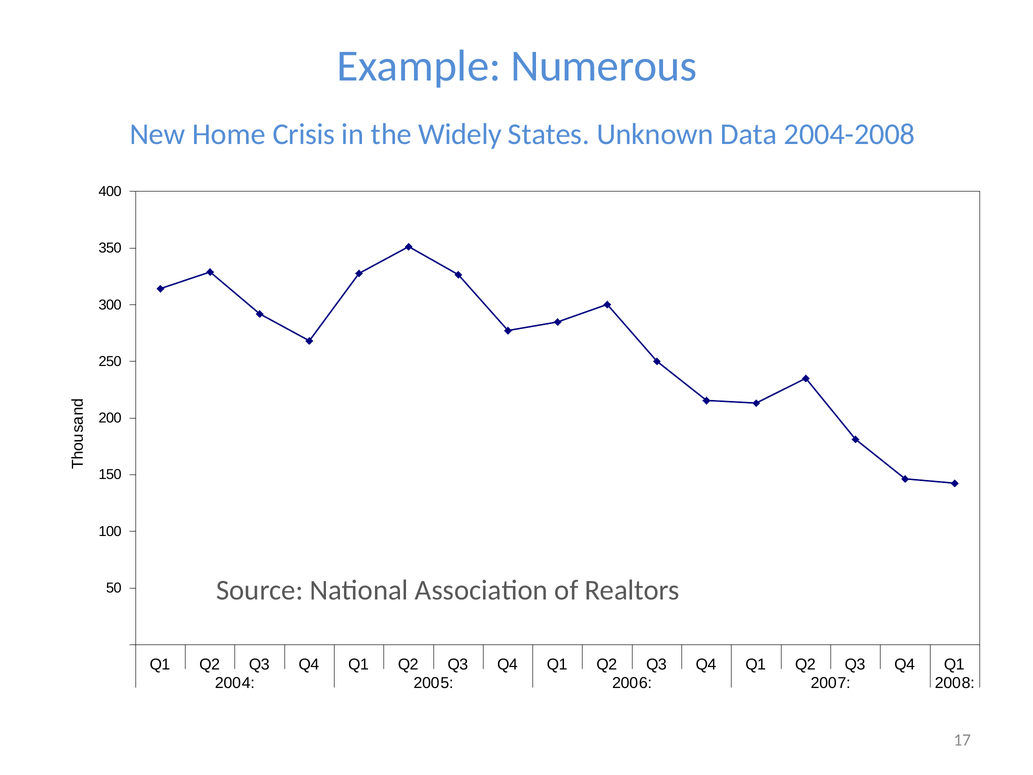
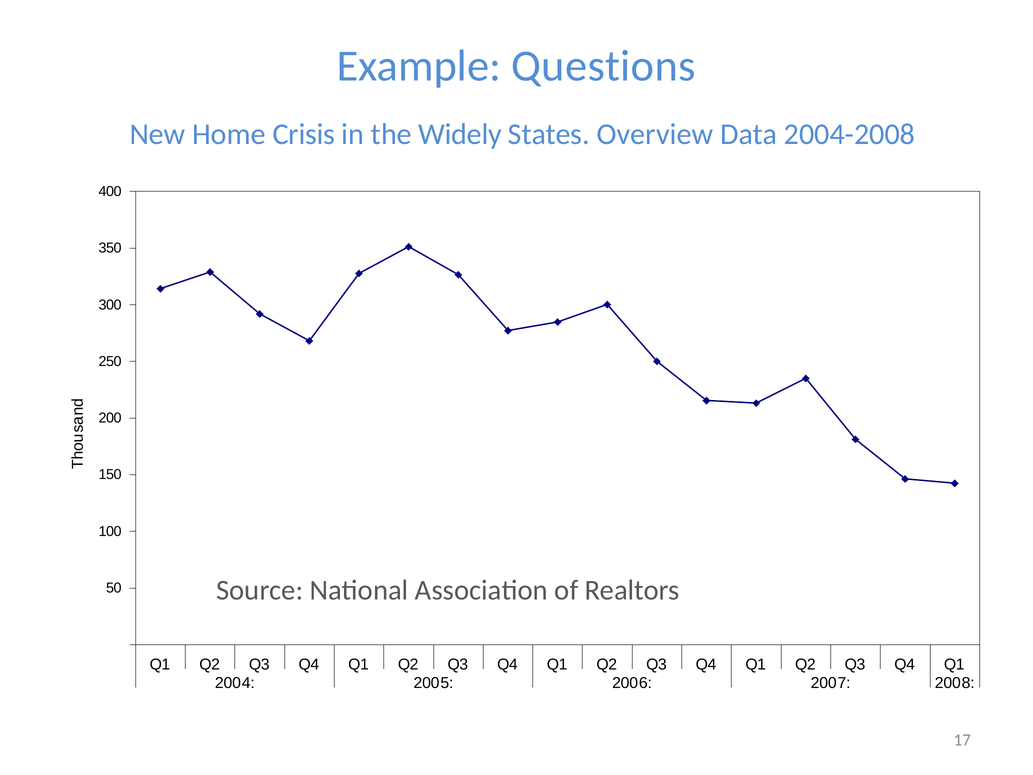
Numerous: Numerous -> Questions (604, 66)
Unknown: Unknown -> Overview (655, 134)
